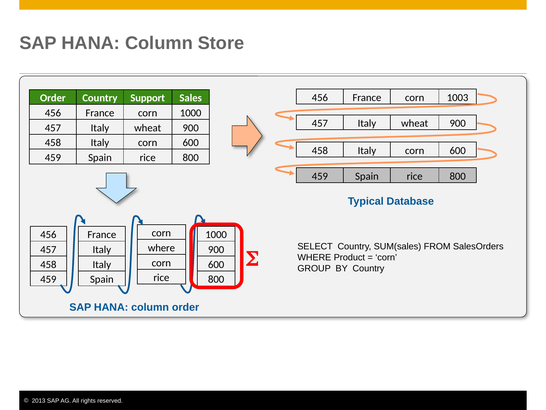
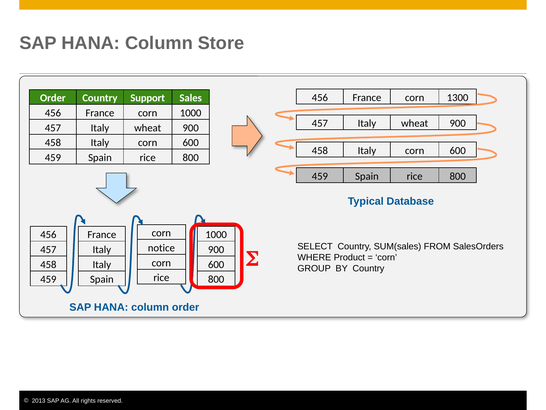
1003: 1003 -> 1300 (458, 97)
where: where -> notice (161, 248)
